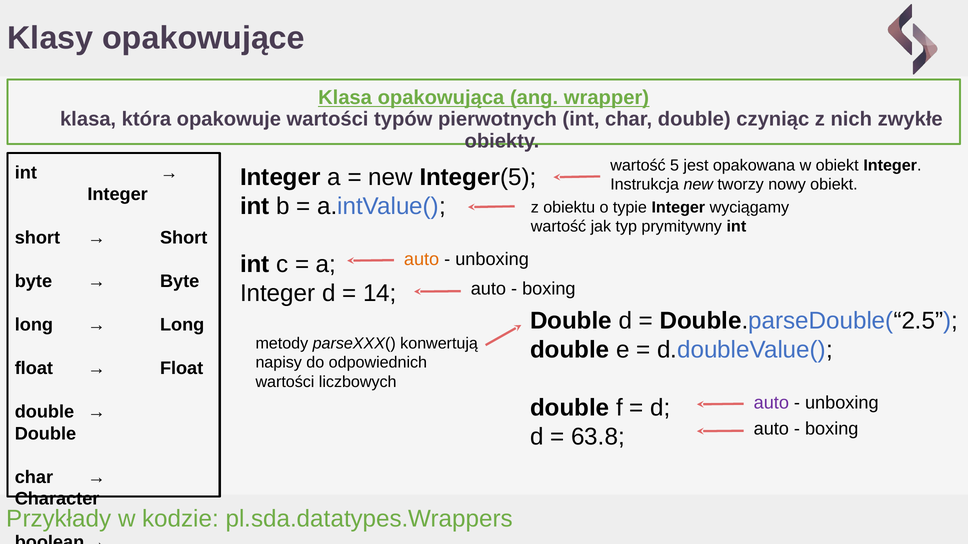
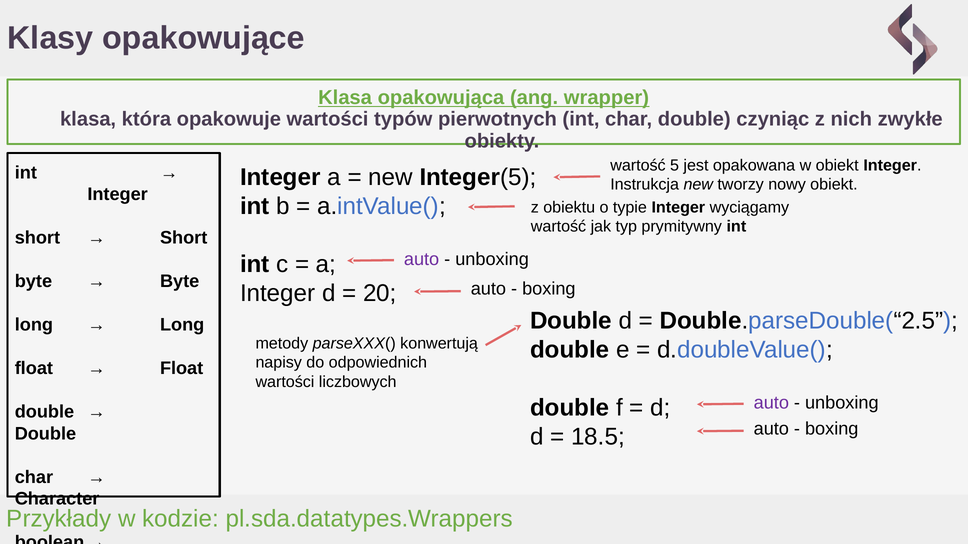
auto colour: orange -> purple (422, 260)
14: 14 -> 20 (380, 294)
63.8: 63.8 -> 18.5 (598, 437)
